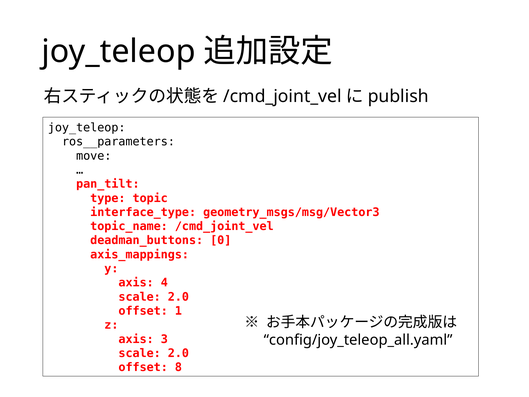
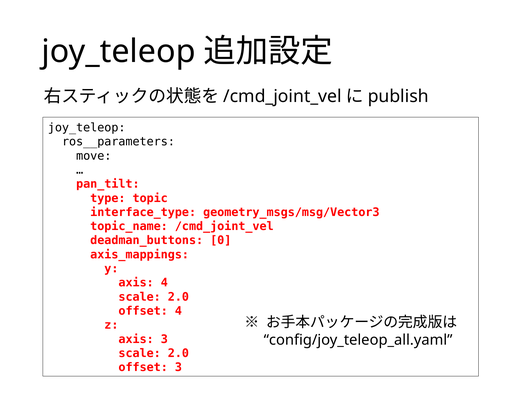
offset 1: 1 -> 4 (178, 311)
offset 8: 8 -> 3 (178, 367)
